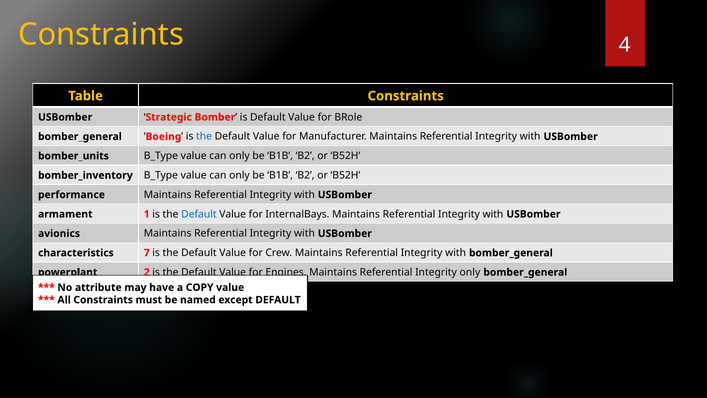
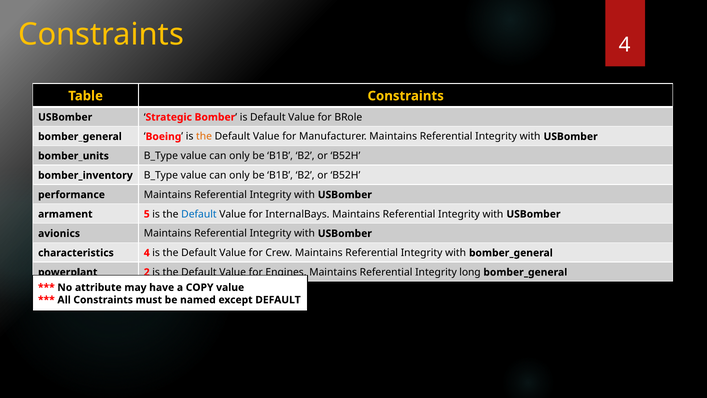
the colour: blue -> orange (204, 136)
1: 1 -> 5 (147, 214)
characteristics 7: 7 -> 4 (147, 253)
Integrity only: only -> long (470, 272)
